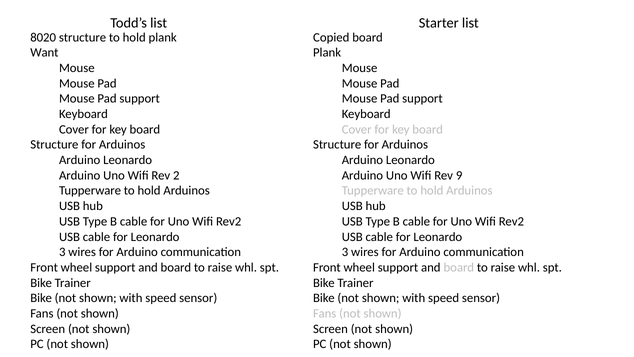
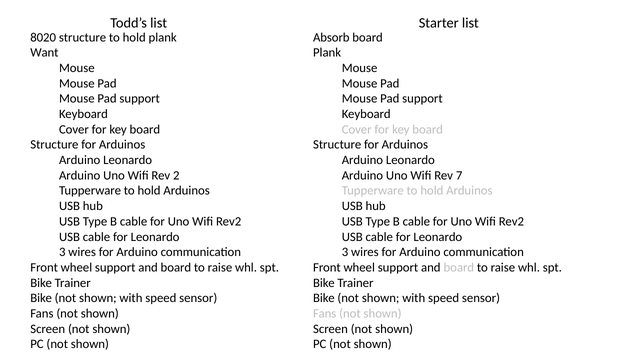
Copied: Copied -> Absorb (331, 37)
9: 9 -> 7 (459, 175)
